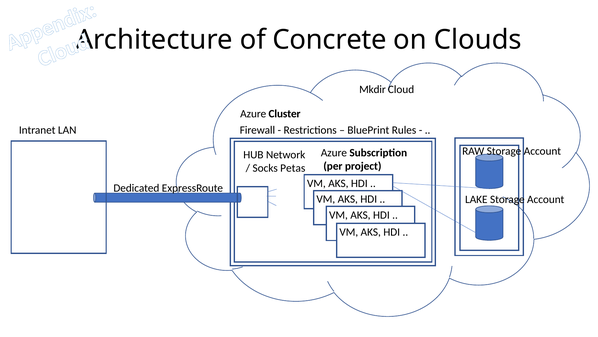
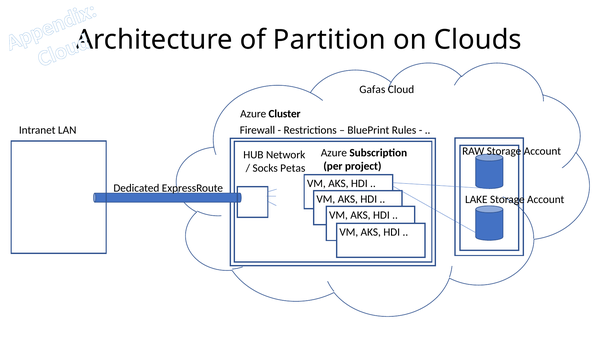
Concrete: Concrete -> Partition (329, 40)
Mkdir: Mkdir -> Gafas (372, 89)
